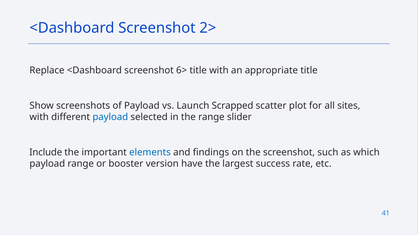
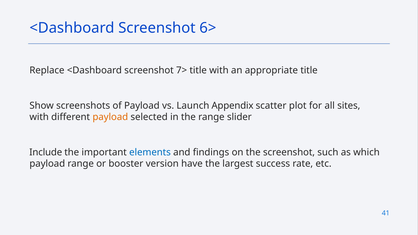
2>: 2> -> 6> (208, 28)
6>: 6> -> 7> (182, 71)
Scrapped: Scrapped -> Appendix (233, 106)
payload colour: blue -> orange (110, 117)
